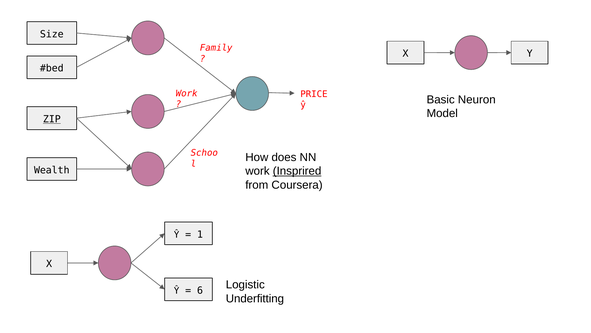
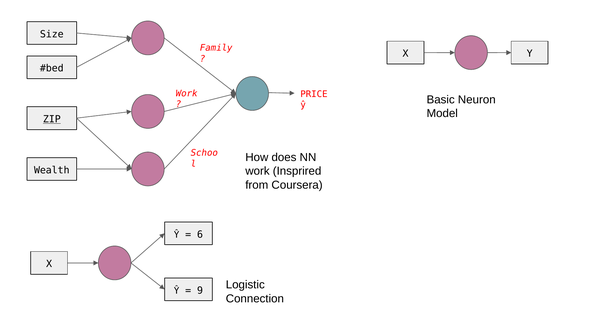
Insprired underline: present -> none (297, 171)
1: 1 -> 6 (200, 234)
6: 6 -> 9 (200, 290)
Underfitting: Underfitting -> Connection (255, 298)
